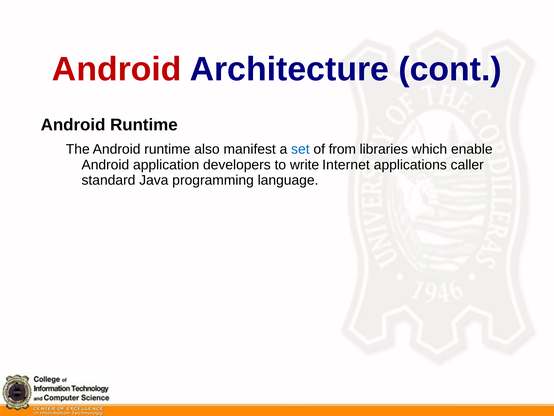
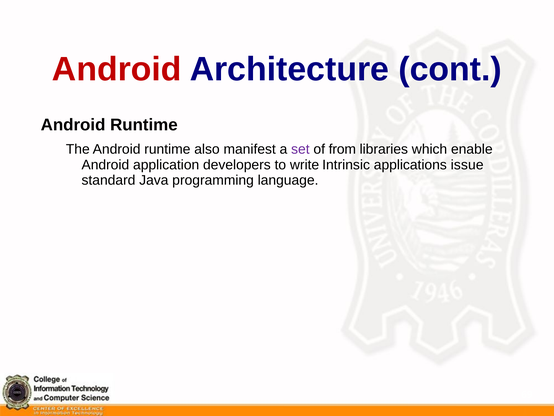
set colour: blue -> purple (300, 149)
Internet: Internet -> Intrinsic (346, 165)
caller: caller -> issue (467, 165)
